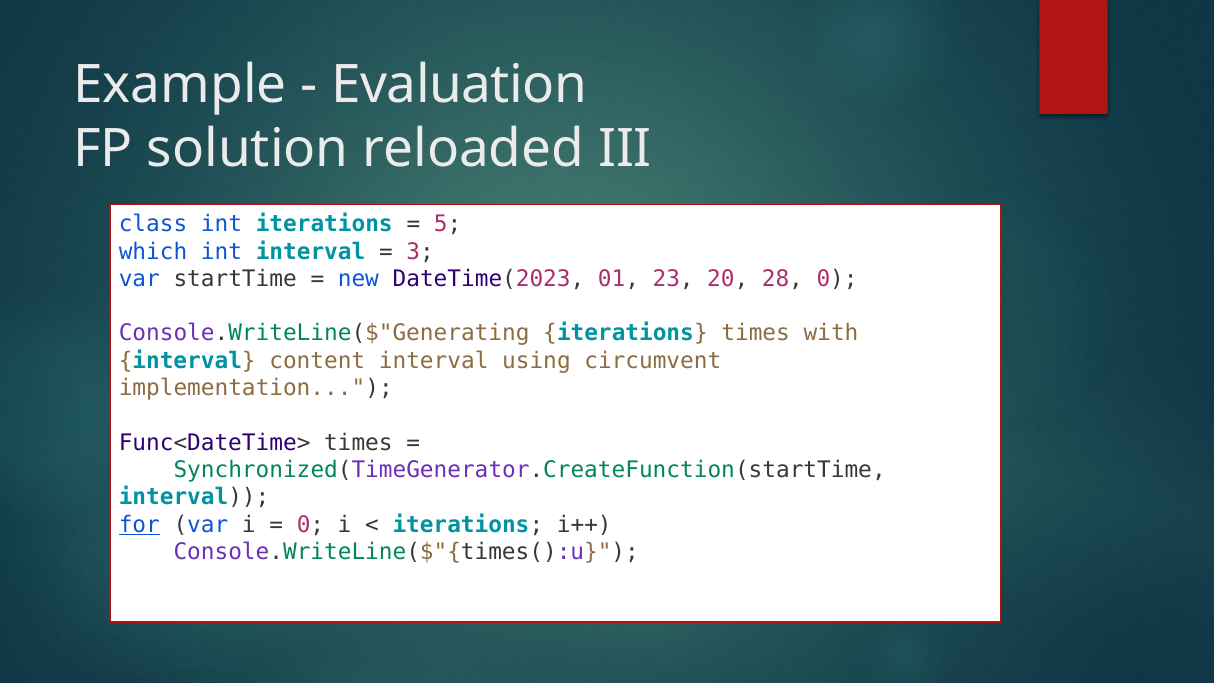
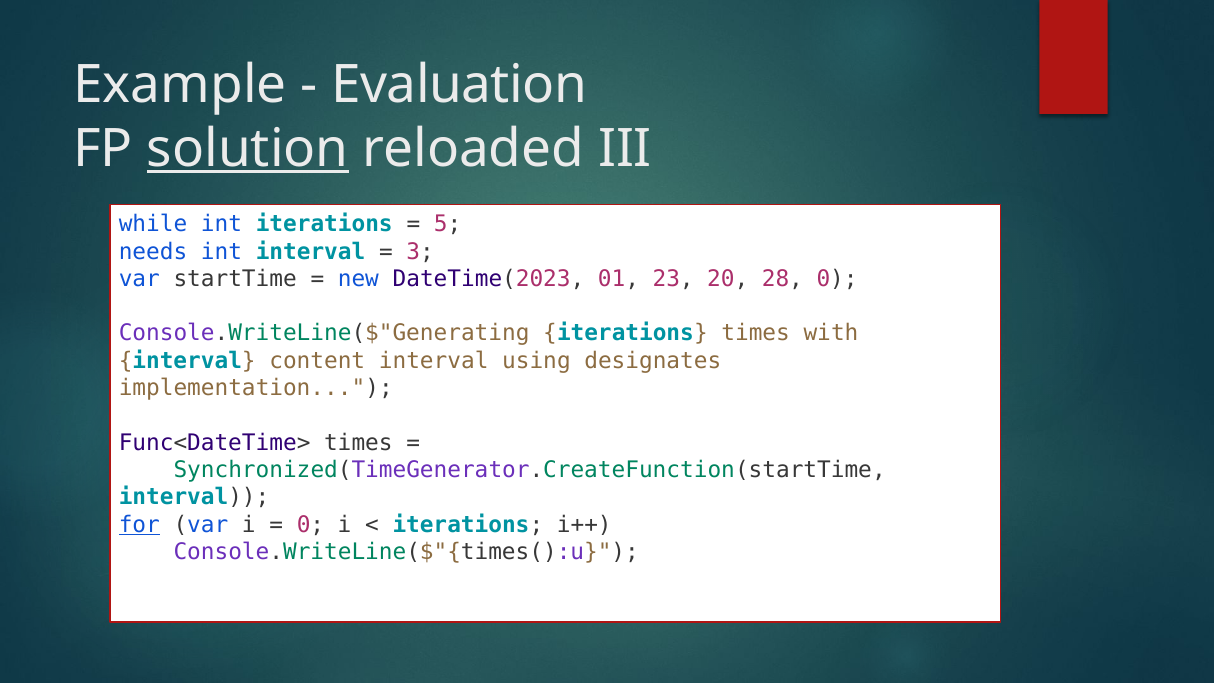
solution underline: none -> present (248, 149)
class: class -> while (153, 224)
which: which -> needs (153, 251)
circumvent: circumvent -> designates (653, 361)
